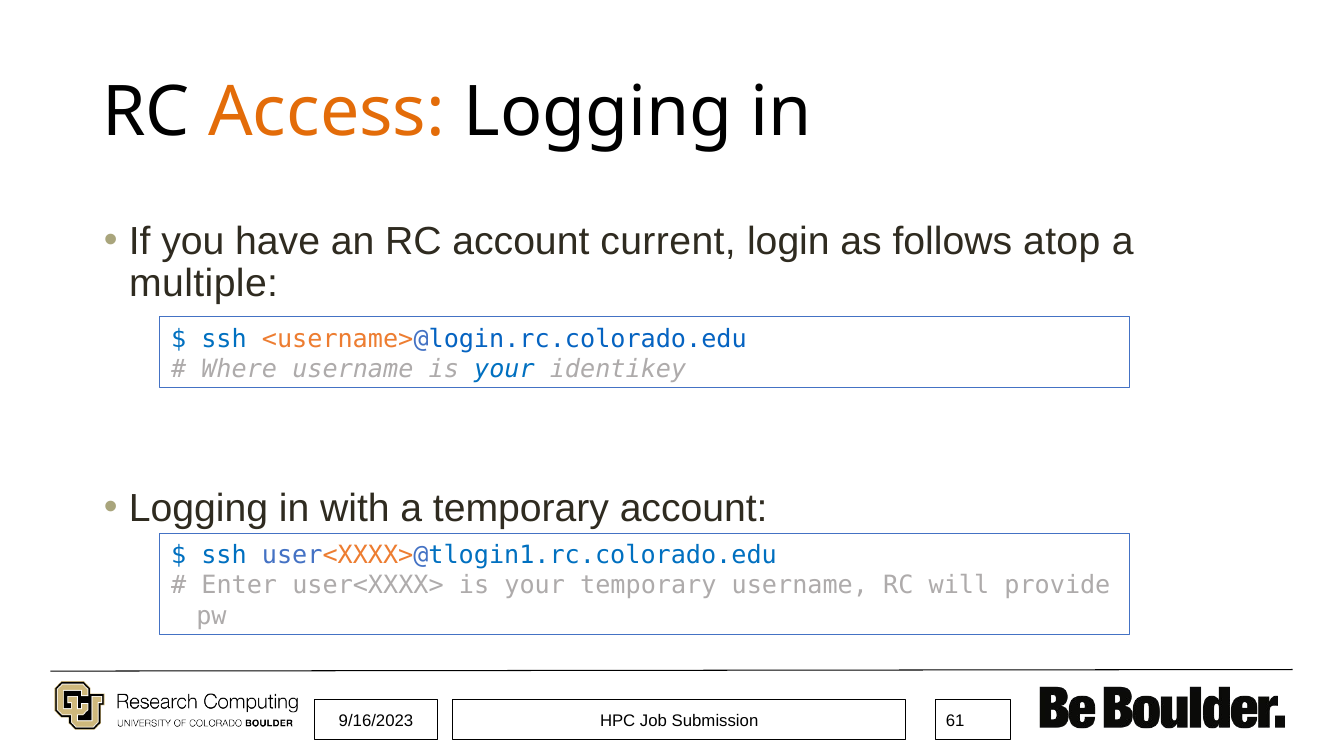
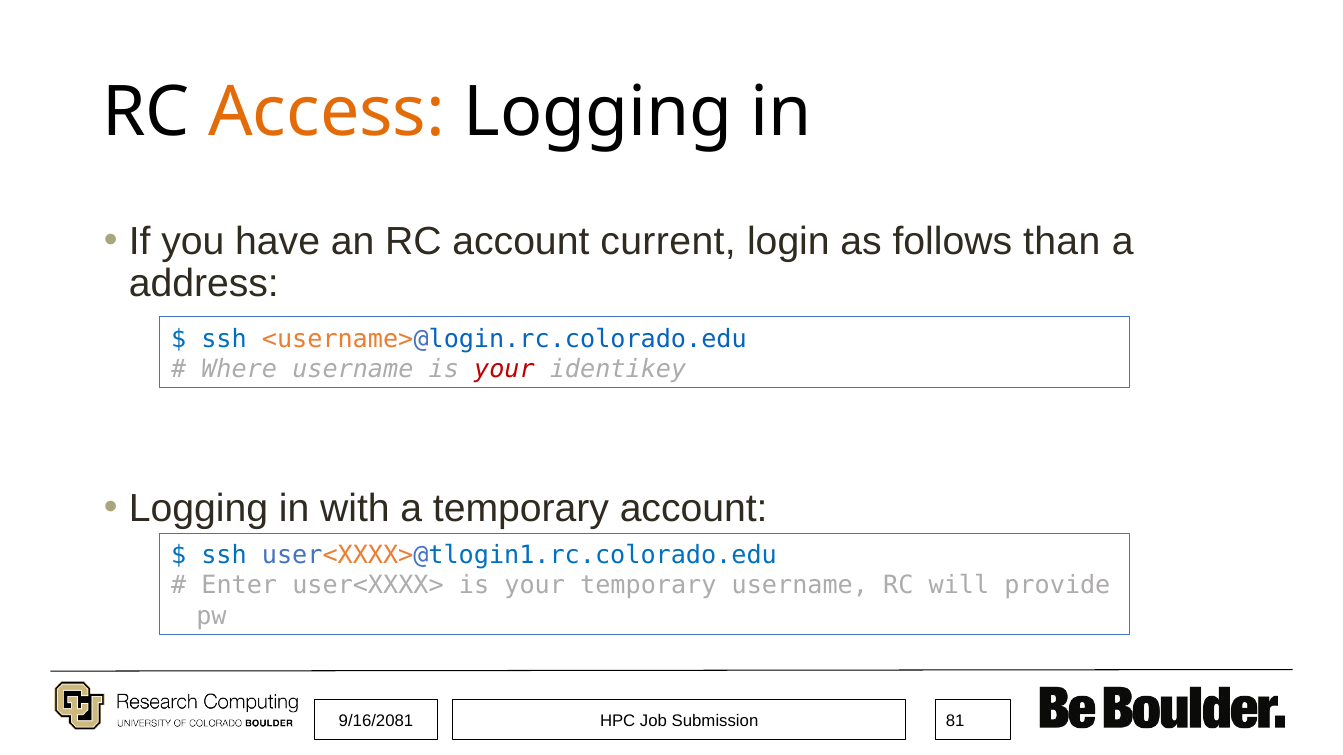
atop: atop -> than (1062, 241)
multiple: multiple -> address (204, 284)
your colour: blue -> red (504, 369)
9/16/2023: 9/16/2023 -> 9/16/2081 (376, 721)
61: 61 -> 81 (955, 721)
